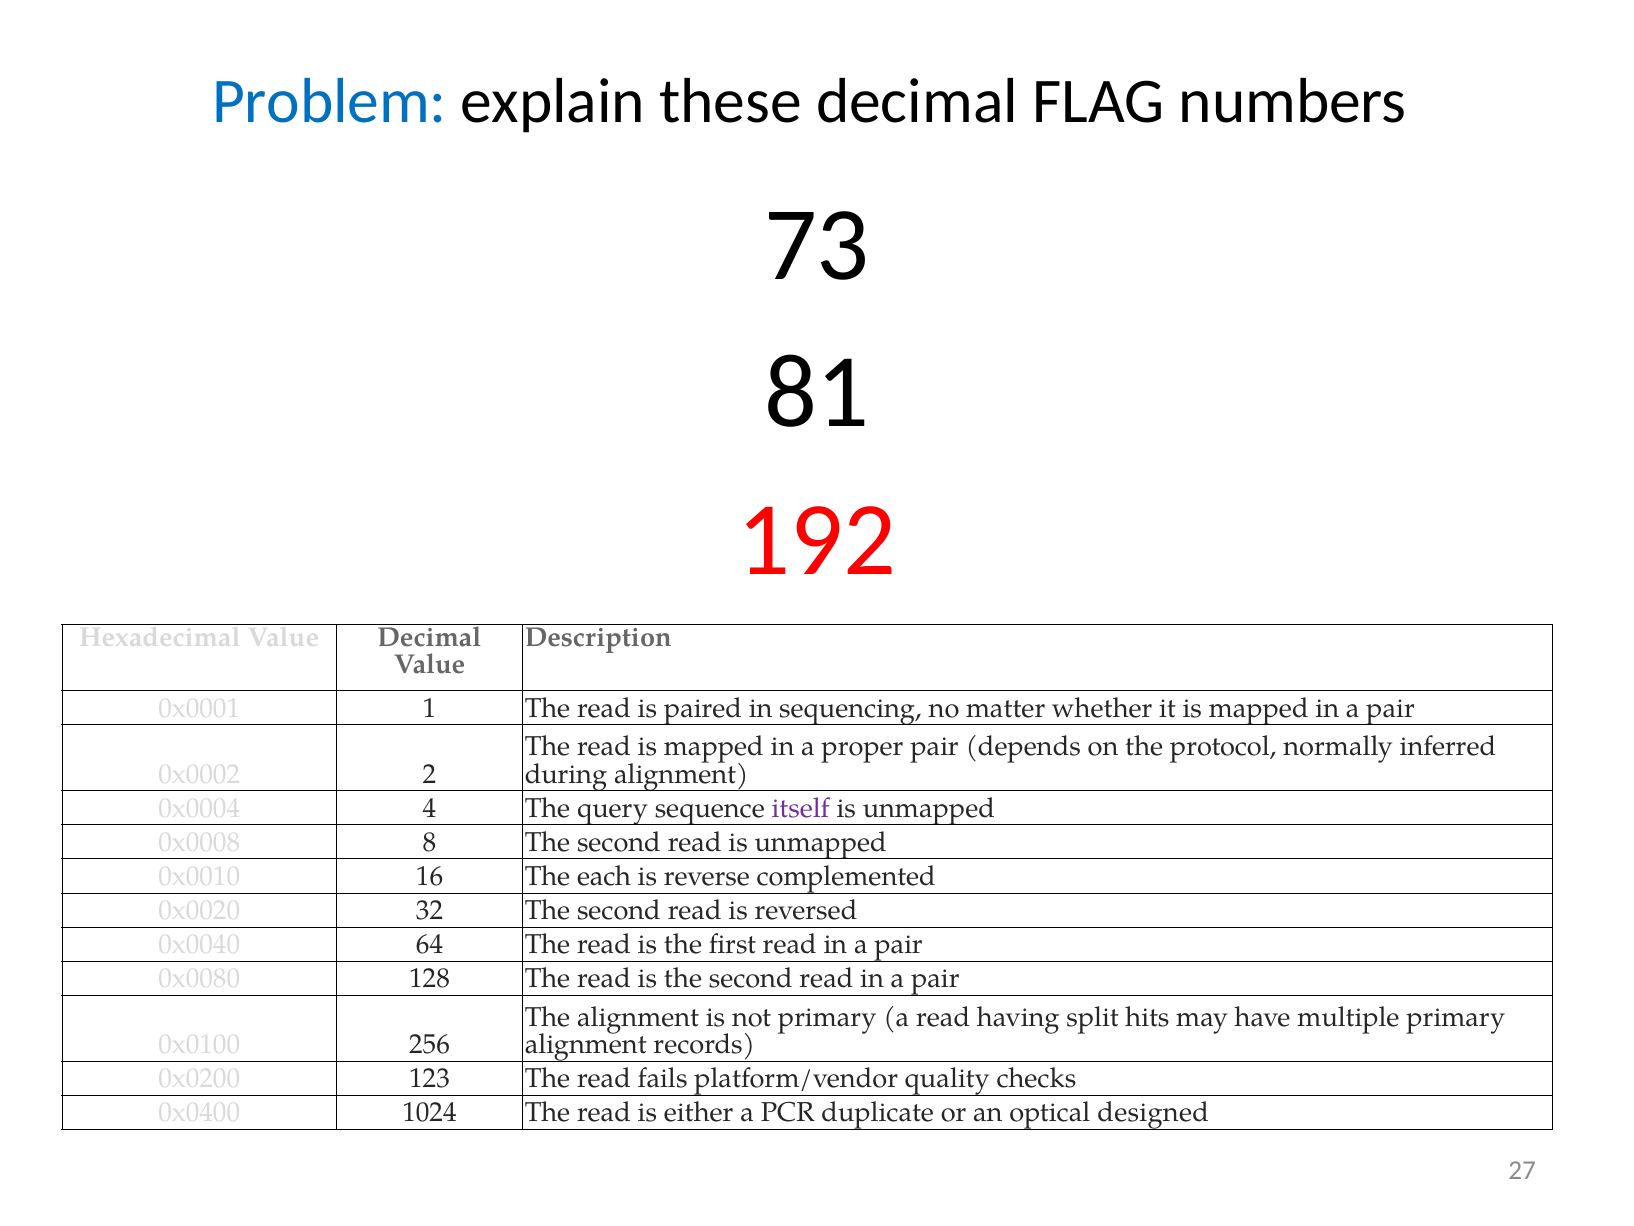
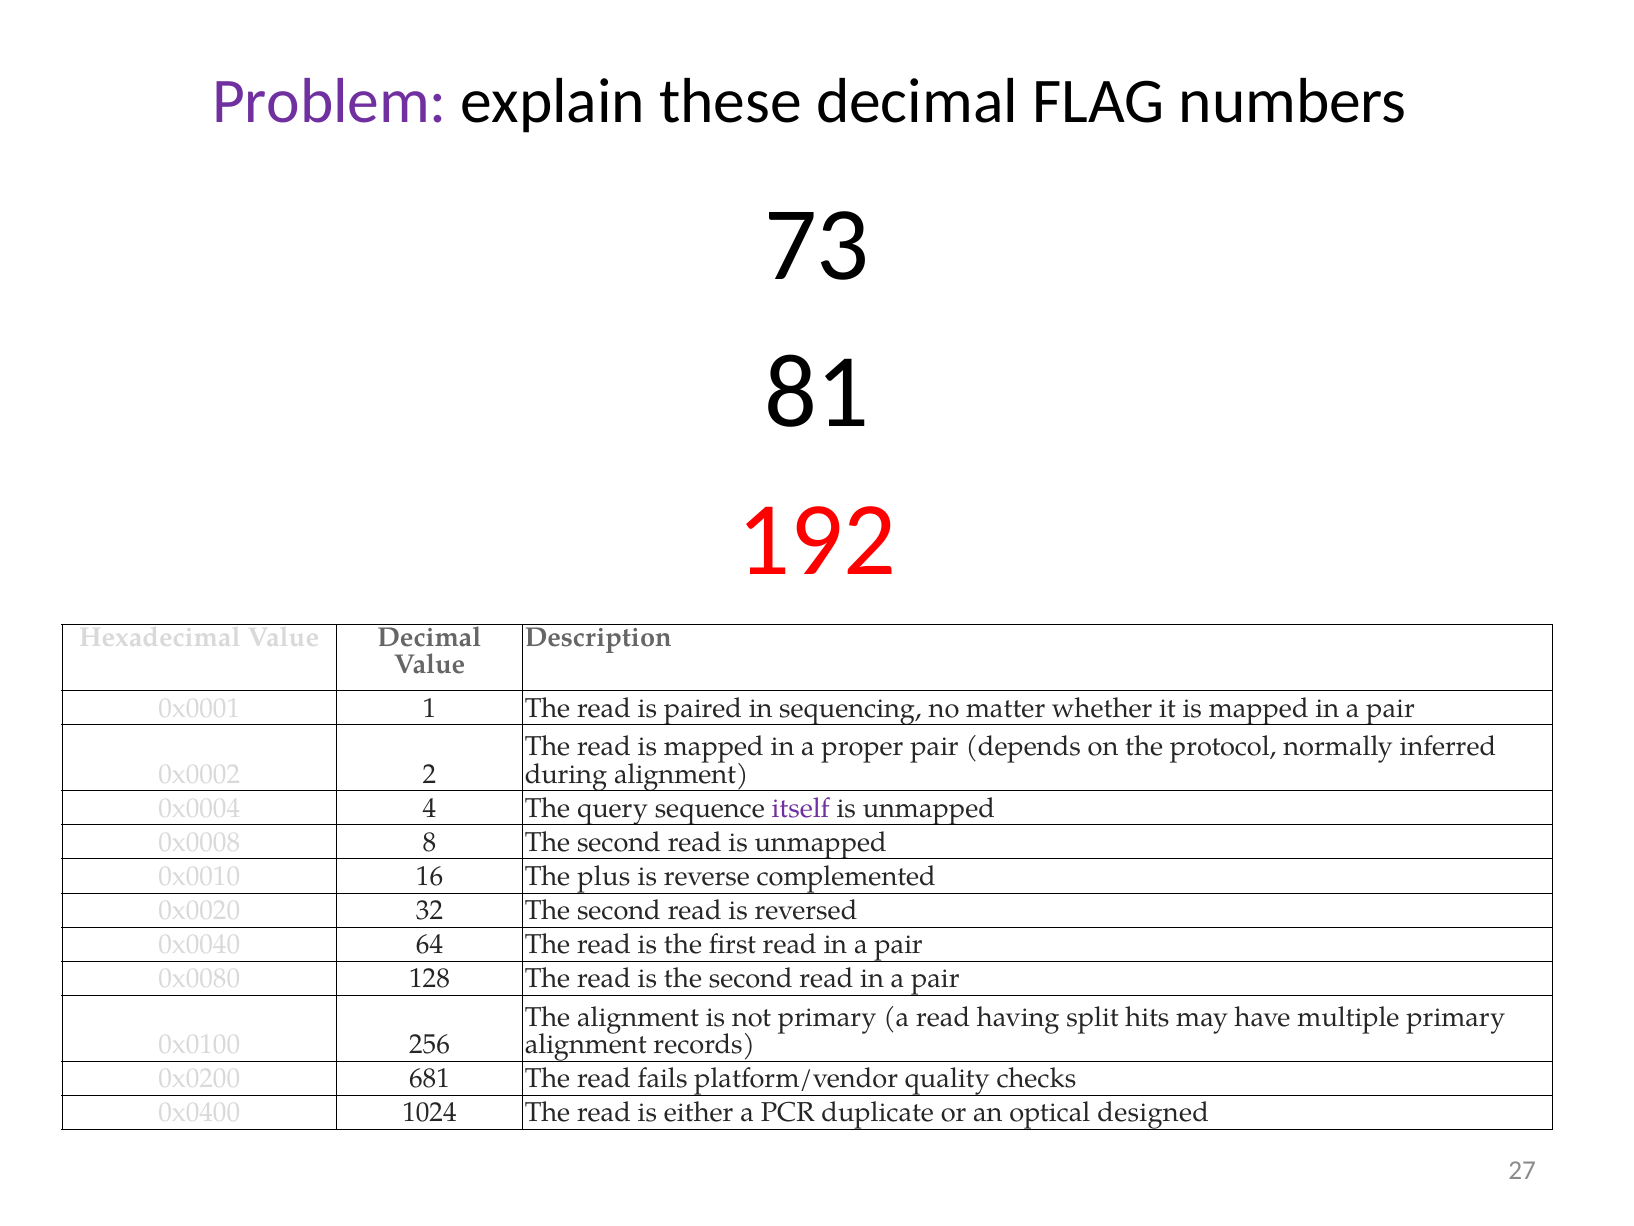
Problem colour: blue -> purple (329, 101)
each: each -> plus (604, 876)
123: 123 -> 681 (430, 1078)
